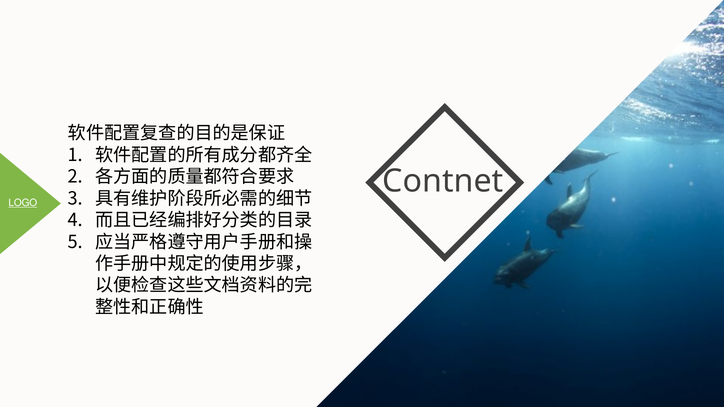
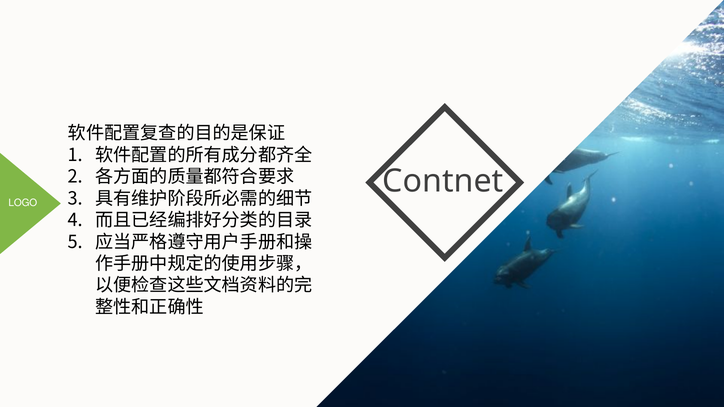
LOGO underline: present -> none (23, 203)
